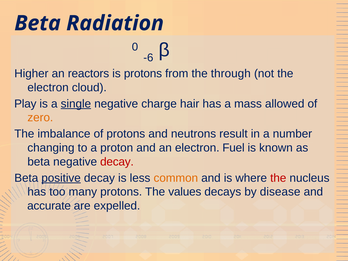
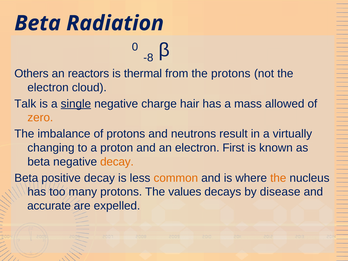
-6: -6 -> -8 (148, 58)
Higher: Higher -> Others (31, 74)
is protons: protons -> thermal (143, 74)
the through: through -> protons (231, 74)
Play: Play -> Talk (25, 104)
number: number -> virtually (292, 134)
Fuel: Fuel -> First (233, 148)
decay colour: red -> orange (117, 162)
positive underline: present -> none (61, 178)
the colour: red -> orange (278, 178)
